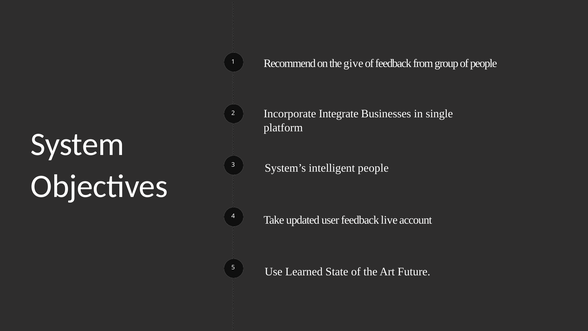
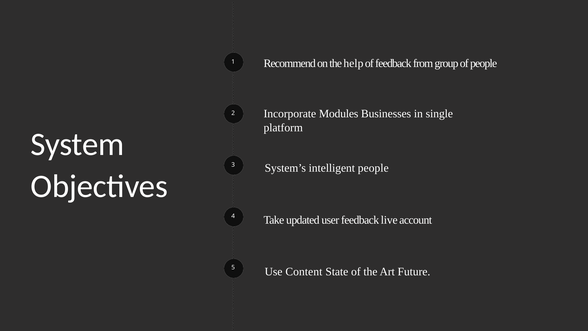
give: give -> help (353, 63)
Integrate: Integrate -> Modules (339, 114)
Learned: Learned -> Content (304, 272)
